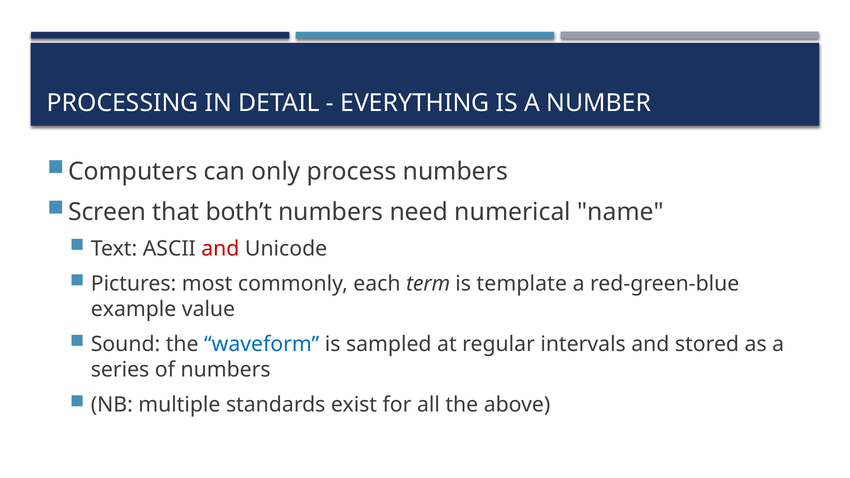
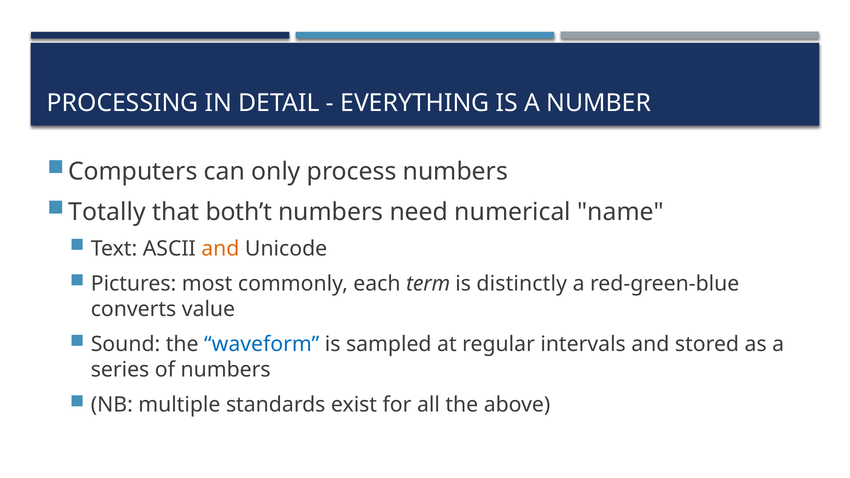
Screen: Screen -> Totally (107, 212)
and colour: red -> orange (220, 249)
template: template -> distinctly (522, 284)
example: example -> converts (134, 309)
